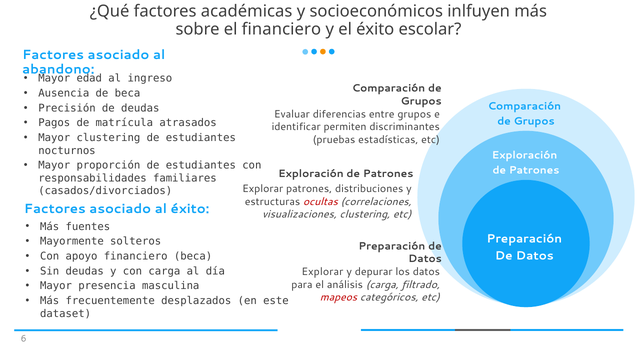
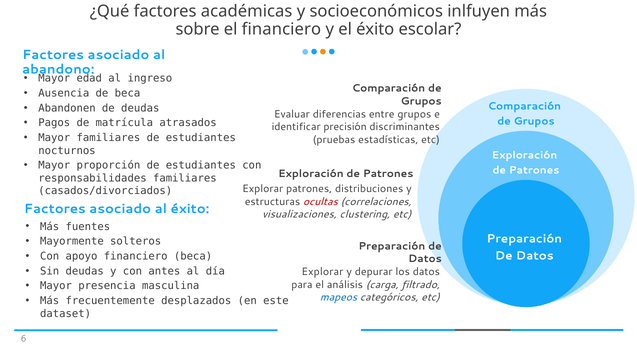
Precisión: Precisión -> Abandonen (67, 108)
permiten: permiten -> precisión (345, 127)
Mayor clustering: clustering -> familiares (108, 138)
con carga: carga -> antes (164, 271)
mapeos colour: red -> blue (339, 298)
